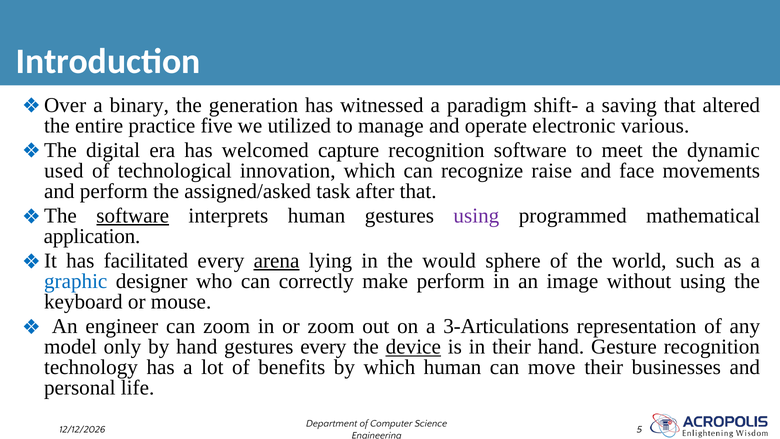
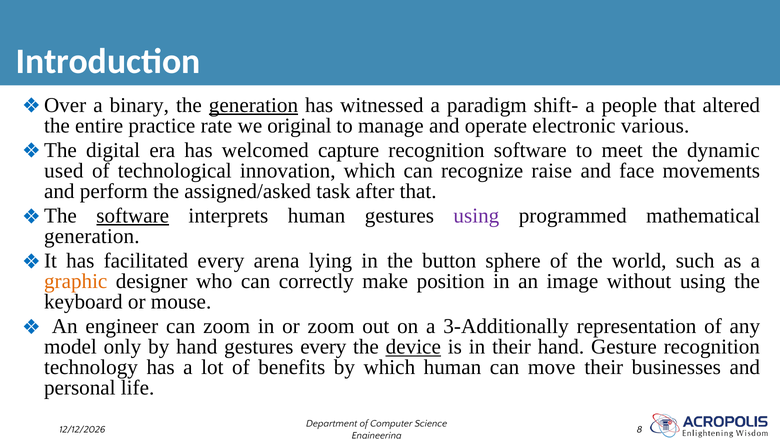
generation underline: none -> present (253, 105)
saving: saving -> people (629, 105)
five: five -> rate (217, 126)
utilized: utilized -> original (299, 126)
application: application -> generation (92, 236)
arena underline: present -> none (277, 261)
would: would -> button (449, 261)
graphic colour: blue -> orange (76, 281)
make perform: perform -> position (451, 281)
3-Articulations: 3-Articulations -> 3-Additionally (506, 326)
5: 5 -> 8 (640, 429)
